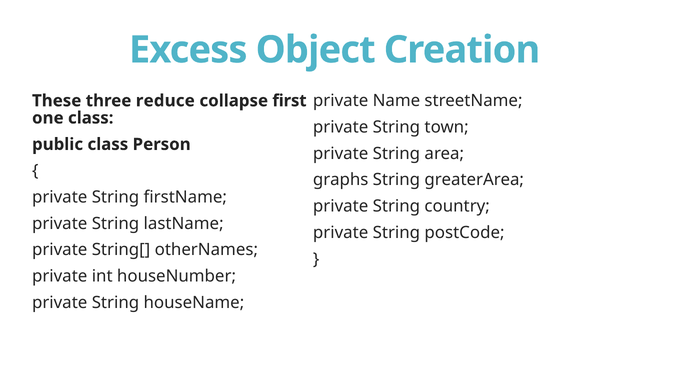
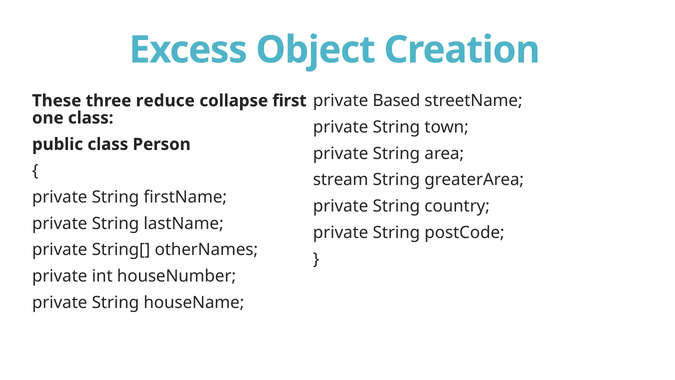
Name: Name -> Based (396, 101)
graphs: graphs -> stream (341, 180)
